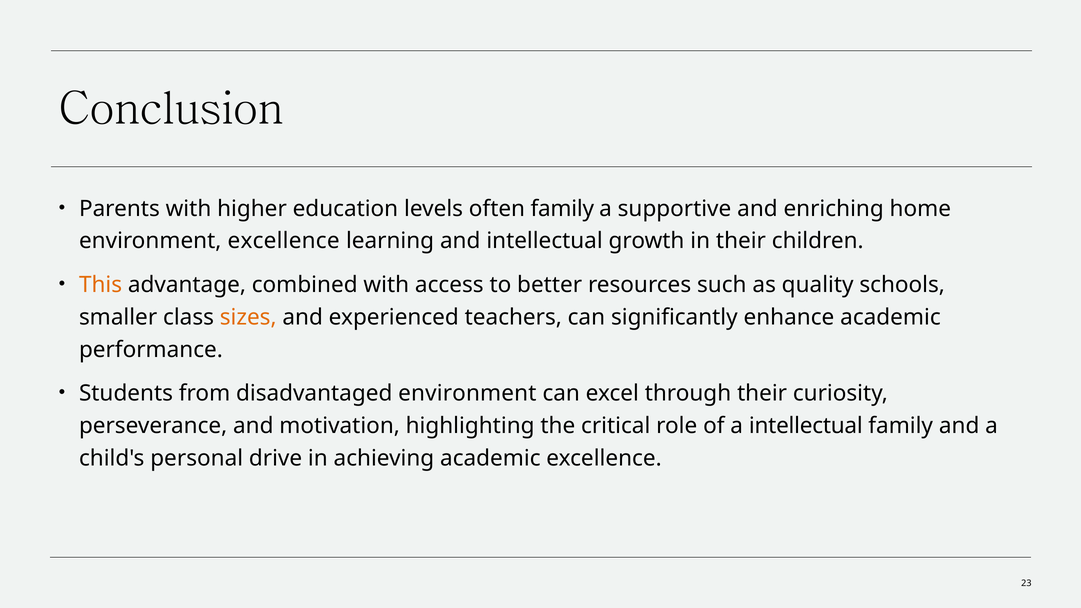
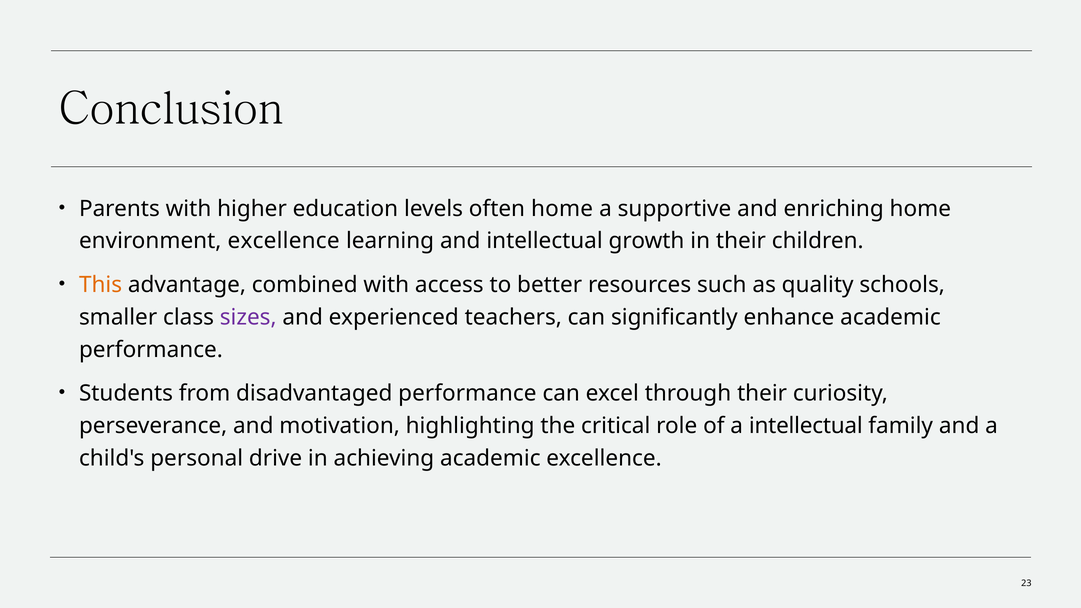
often family: family -> home (562, 209)
sizes colour: orange -> purple (248, 317)
disadvantaged environment: environment -> performance (467, 393)
